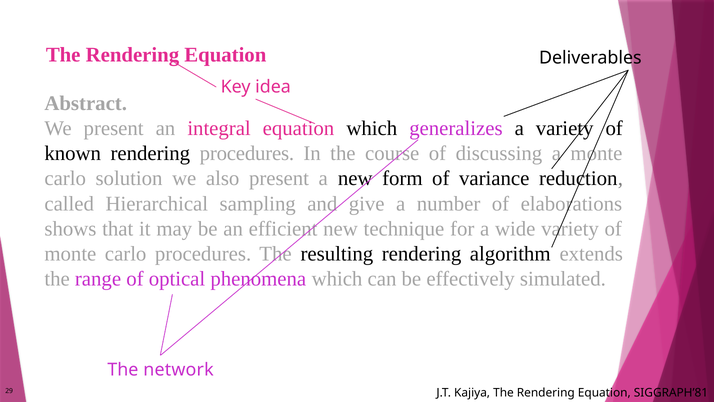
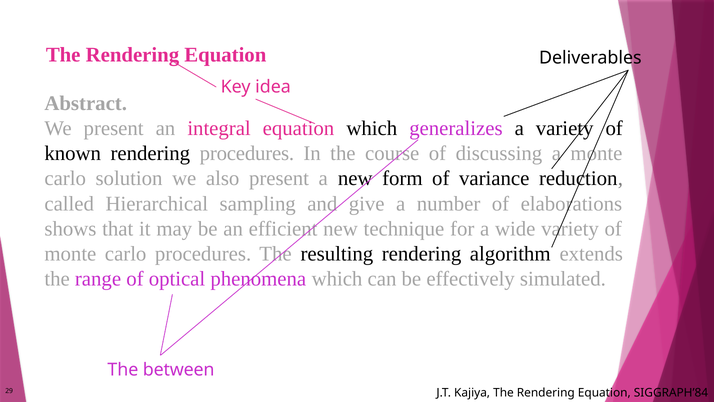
network: network -> between (179, 369)
SIGGRAPH’81: SIGGRAPH’81 -> SIGGRAPH’84 (671, 392)
